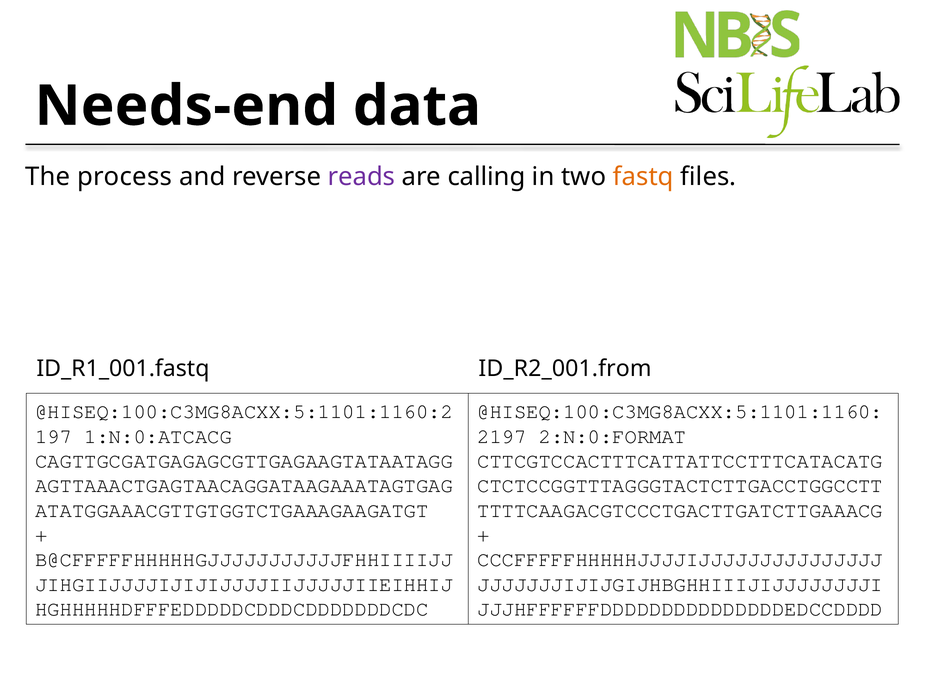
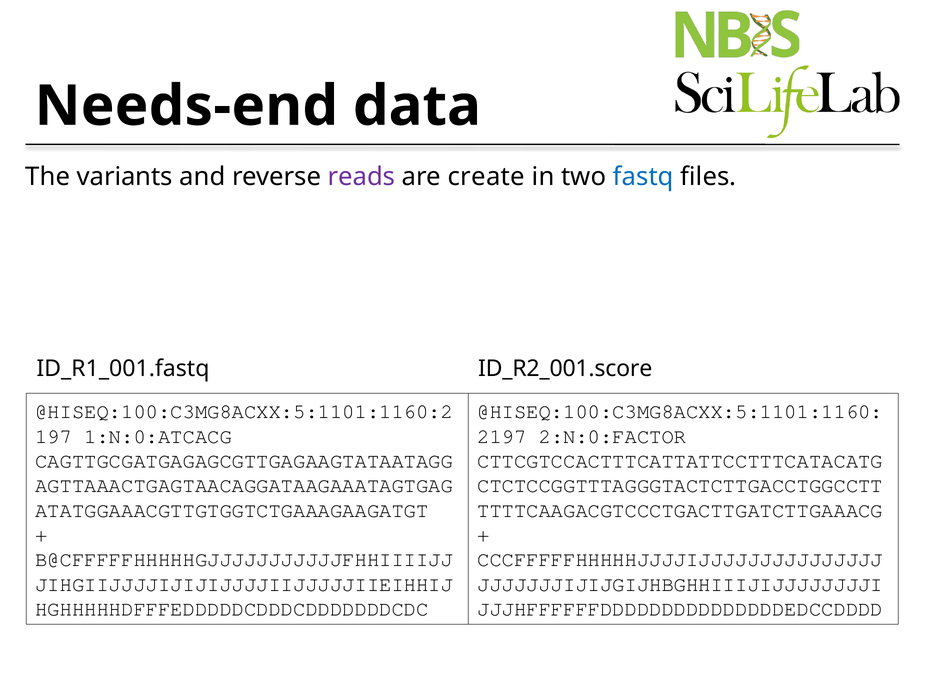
process: process -> variants (125, 177)
calling: calling -> create (486, 177)
fastq colour: orange -> blue (643, 177)
ID_R2_001.from: ID_R2_001.from -> ID_R2_001.score (565, 368)
2:N:0:FORMAT: 2:N:0:FORMAT -> 2:N:0:FACTOR (613, 436)
